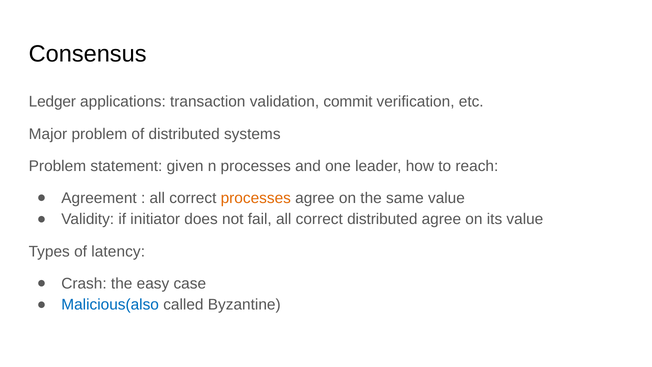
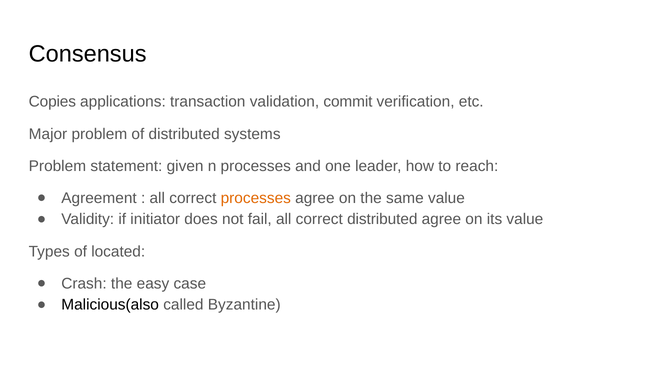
Ledger: Ledger -> Copies (52, 102)
latency: latency -> located (118, 251)
Malicious(also colour: blue -> black (110, 305)
